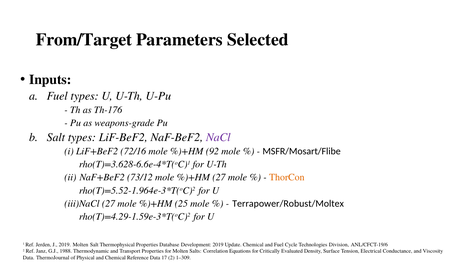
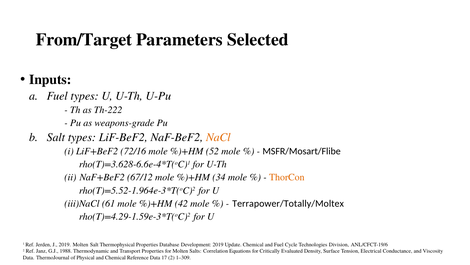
Th-176: Th-176 -> Th-222 (108, 110)
NaCl colour: purple -> orange (218, 137)
92: 92 -> 52 (212, 151)
73/12: 73/12 -> 67/12 (140, 177)
%)+HM 27: 27 -> 34 (219, 177)
iii)NaCl 27: 27 -> 61 (109, 203)
25: 25 -> 42 (181, 203)
Terrapower/Robust/Moltex: Terrapower/Robust/Moltex -> Terrapower/Totally/Moltex (288, 203)
